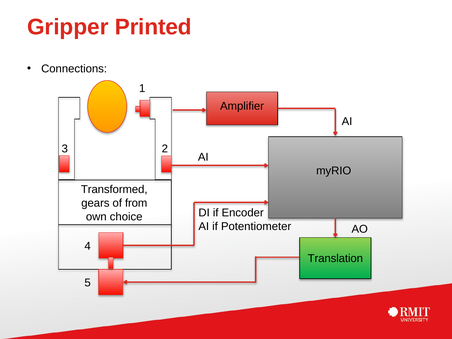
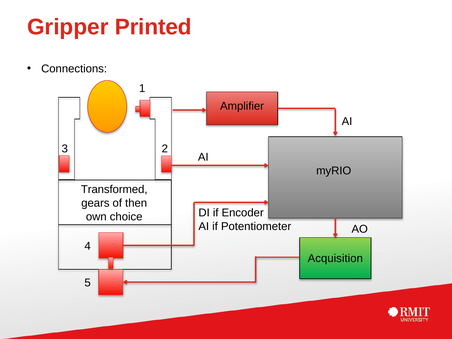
from: from -> then (136, 203)
Translation: Translation -> Acquisition (335, 258)
